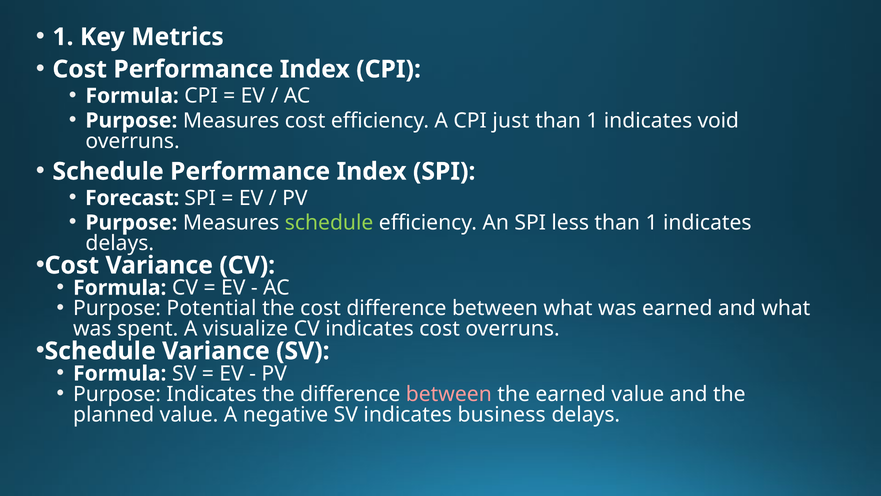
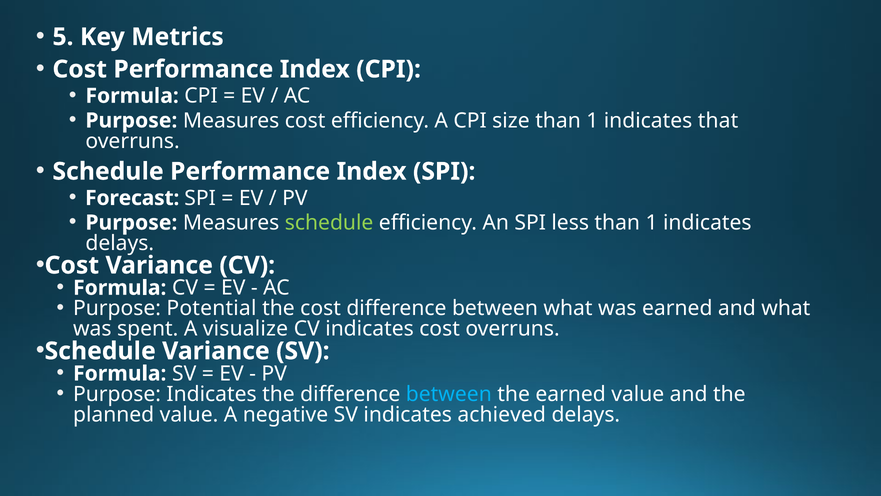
1: 1 -> 5 (63, 37)
just: just -> size (511, 120)
void: void -> that (718, 120)
between colour: pink -> light blue (449, 394)
business: business -> achieved (502, 414)
